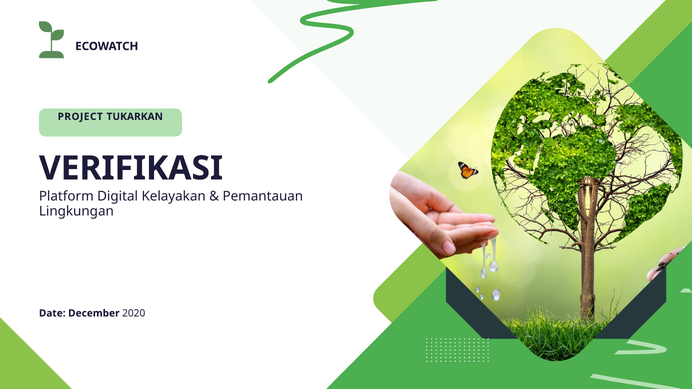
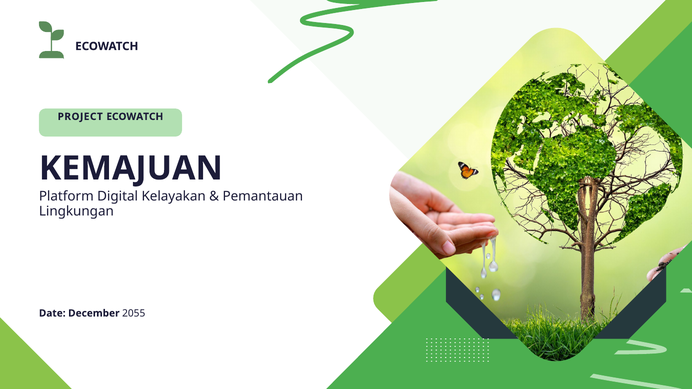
PROJECT TUKARKAN: TUKARKAN -> ECOWATCH (135, 117)
VERIFIKASI: VERIFIKASI -> KEMAJUAN (131, 168)
2020: 2020 -> 2055 (134, 313)
